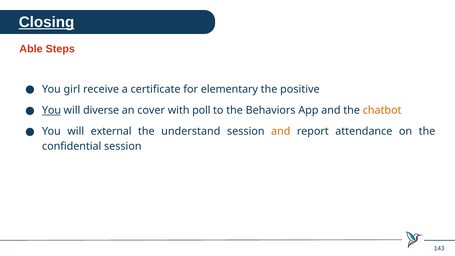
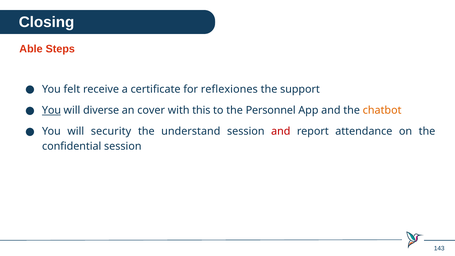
Closing underline: present -> none (47, 22)
girl: girl -> felt (72, 89)
elementary: elementary -> reflexiones (229, 89)
positive: positive -> support (300, 89)
poll: poll -> this (201, 110)
Behaviors: Behaviors -> Personnel (271, 110)
external: external -> security (111, 131)
and colour: orange -> red (281, 131)
